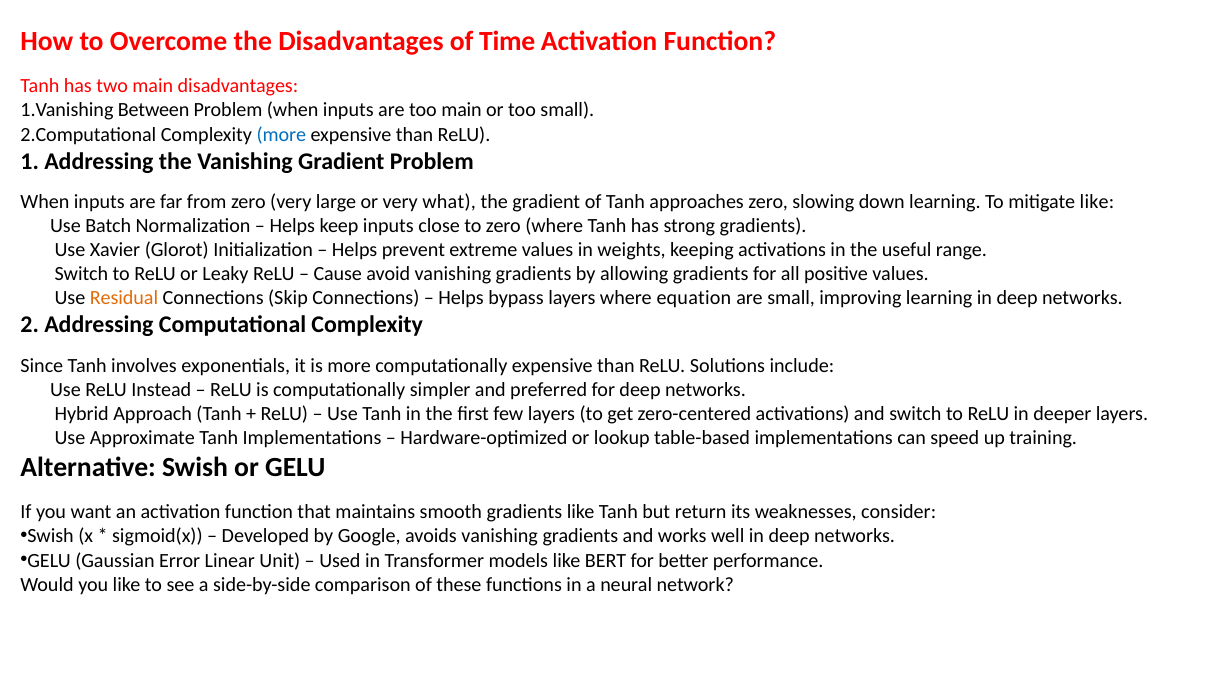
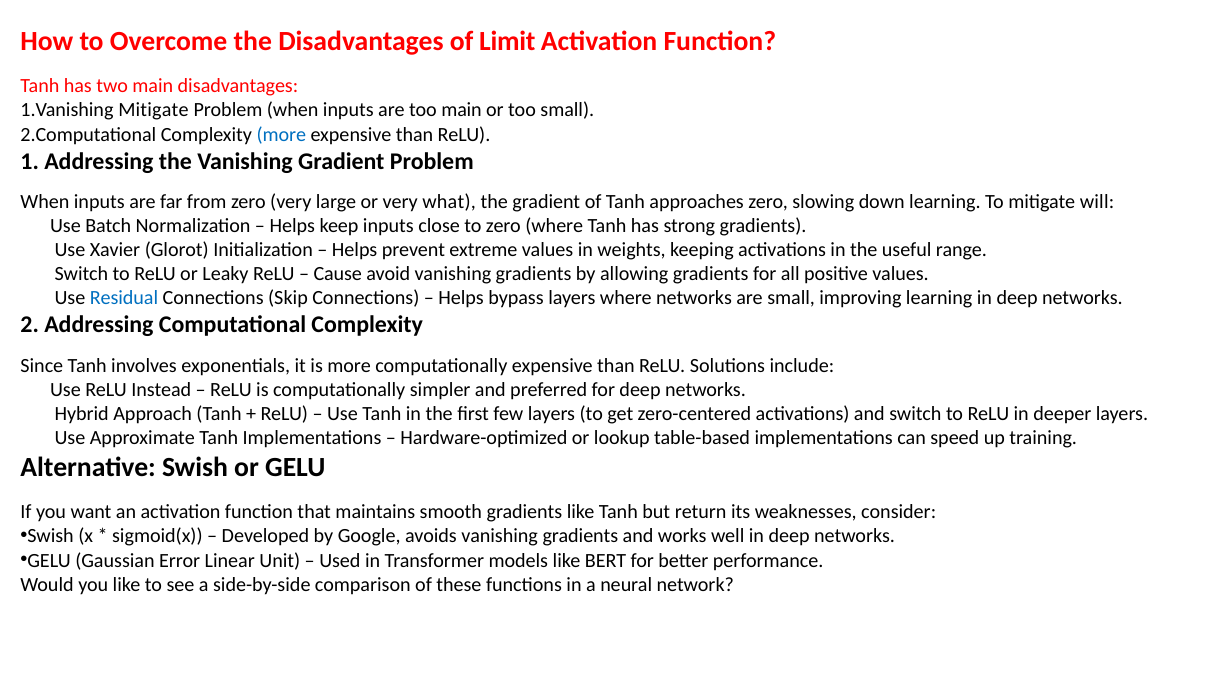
Time: Time -> Limit (507, 41)
Between: Between -> Mitigate (153, 110)
mitigate like: like -> will (1097, 202)
Residual colour: orange -> blue (124, 298)
where equation: equation -> networks (694, 298)
